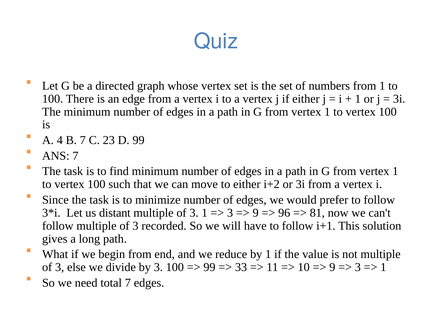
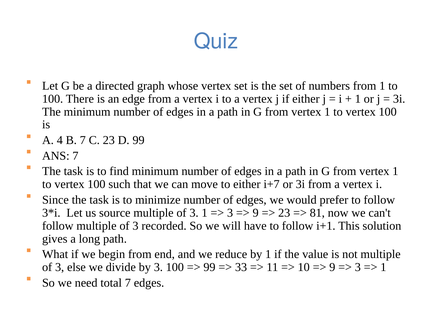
i+2: i+2 -> i+7 (272, 184)
distant: distant -> source (115, 213)
96: 96 -> 23 (284, 213)
